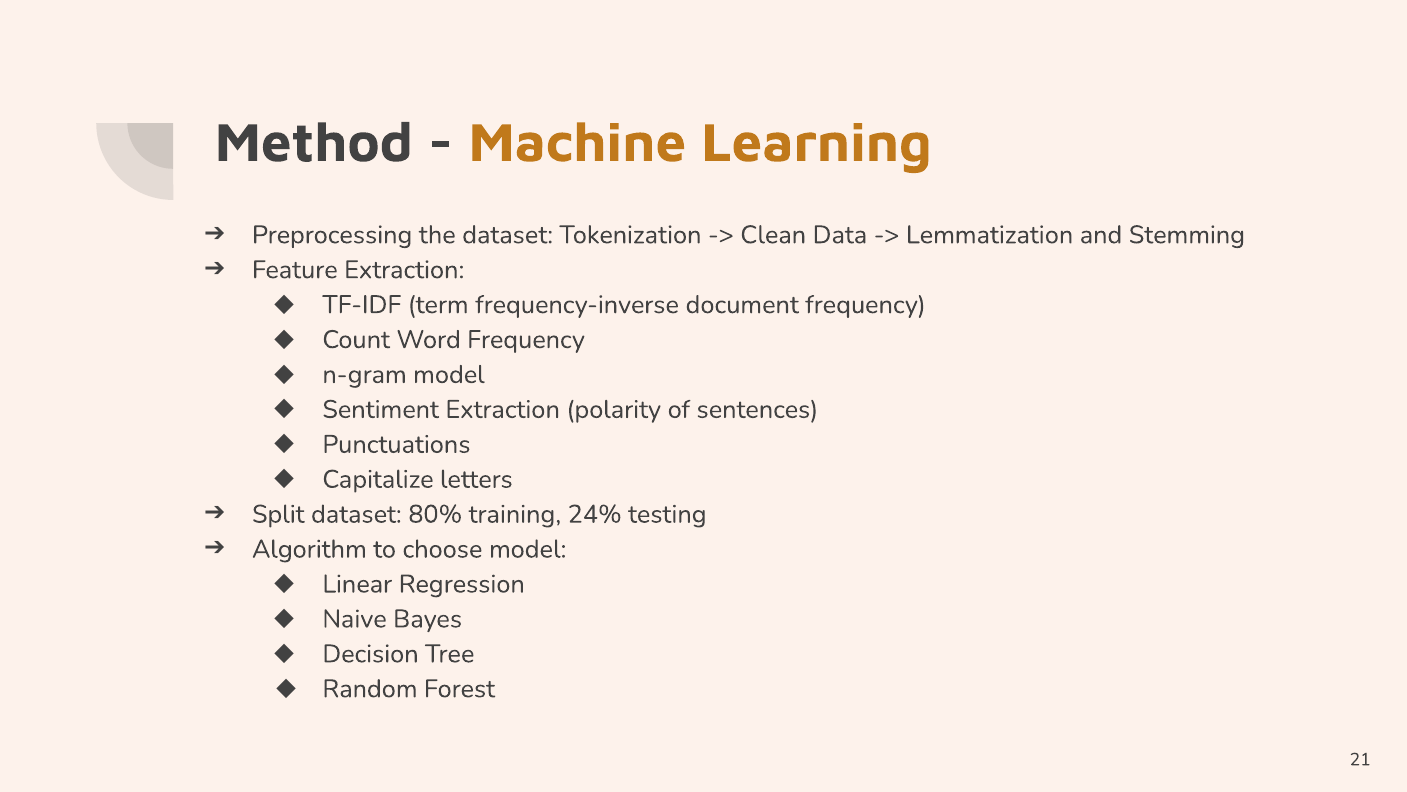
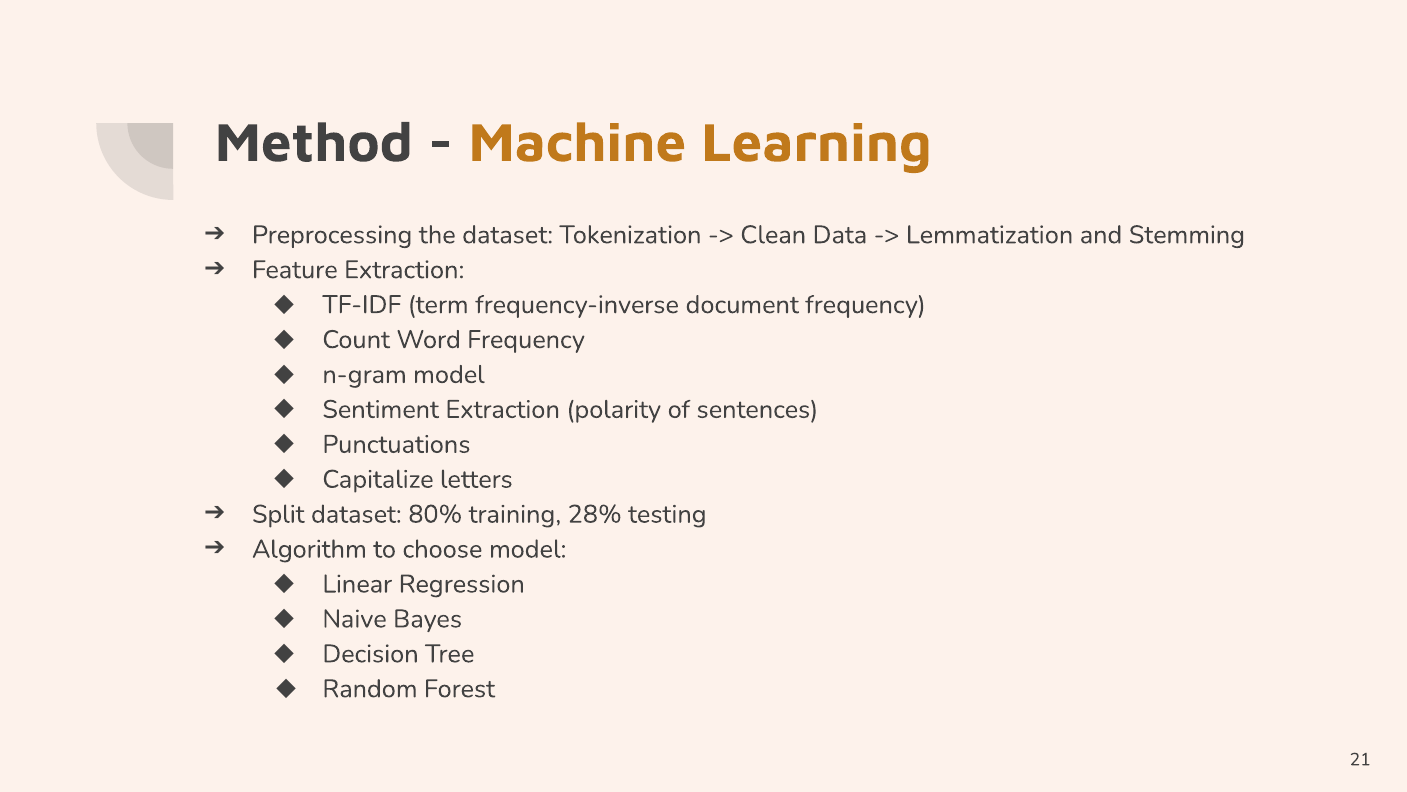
24%: 24% -> 28% (595, 514)
